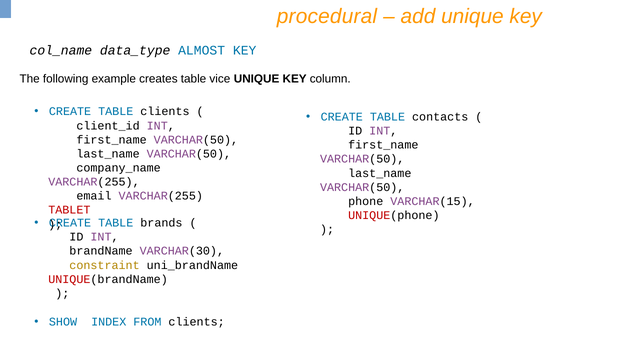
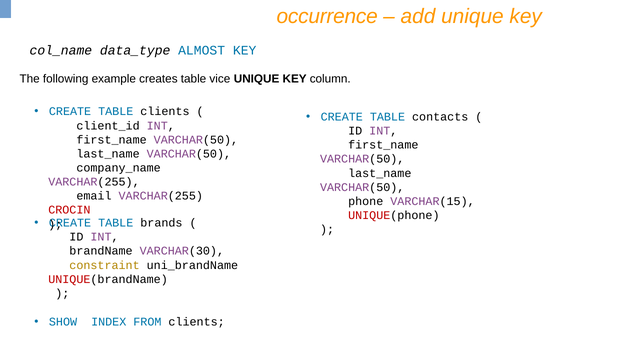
procedural: procedural -> occurrence (327, 16)
TABLET: TABLET -> CROCIN (69, 210)
